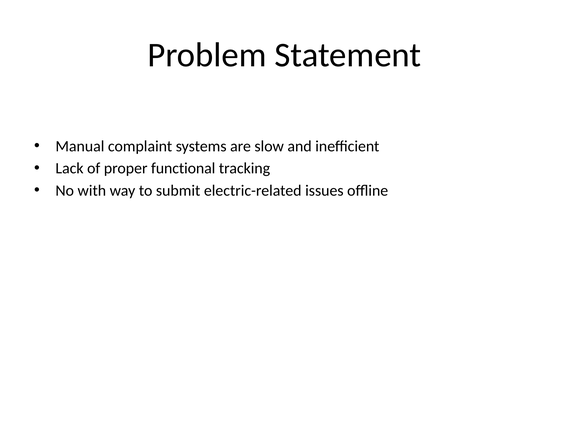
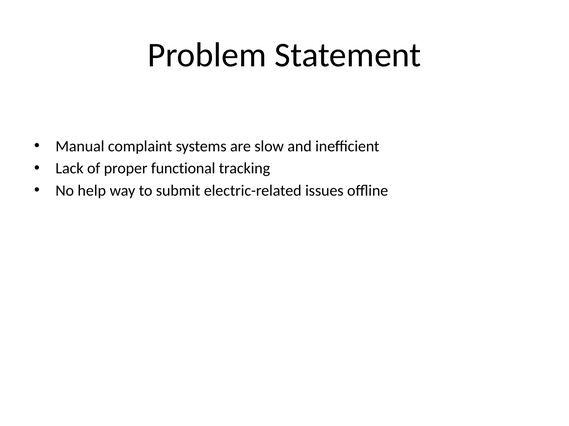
with: with -> help (92, 191)
